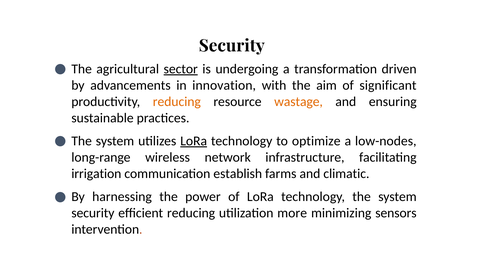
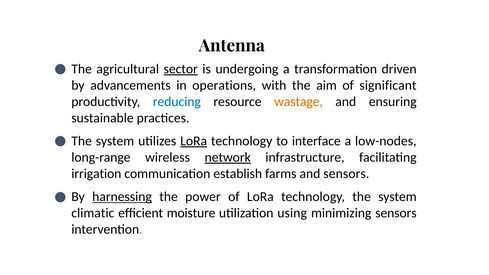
Security: Security -> Antenna (232, 46)
innovation: innovation -> operations (224, 85)
reducing colour: orange -> blue (177, 102)
optimize: optimize -> interface (316, 141)
network underline: none -> present (228, 157)
and climatic: climatic -> sensors (346, 174)
harnessing underline: none -> present (122, 197)
security: security -> climatic (93, 213)
efficient reducing: reducing -> moisture (191, 213)
more: more -> using (292, 213)
